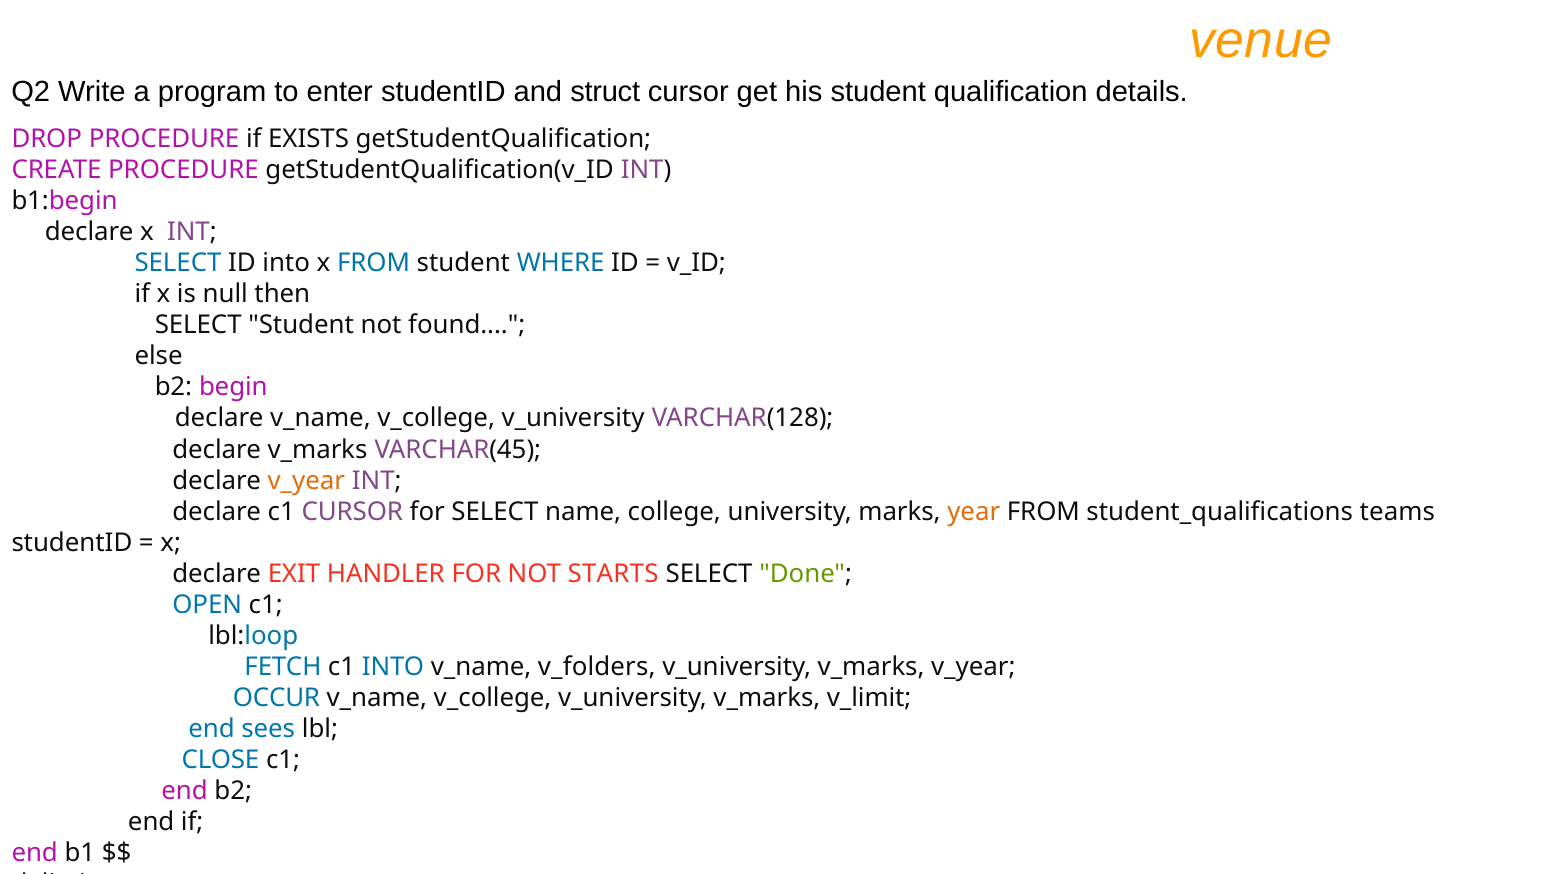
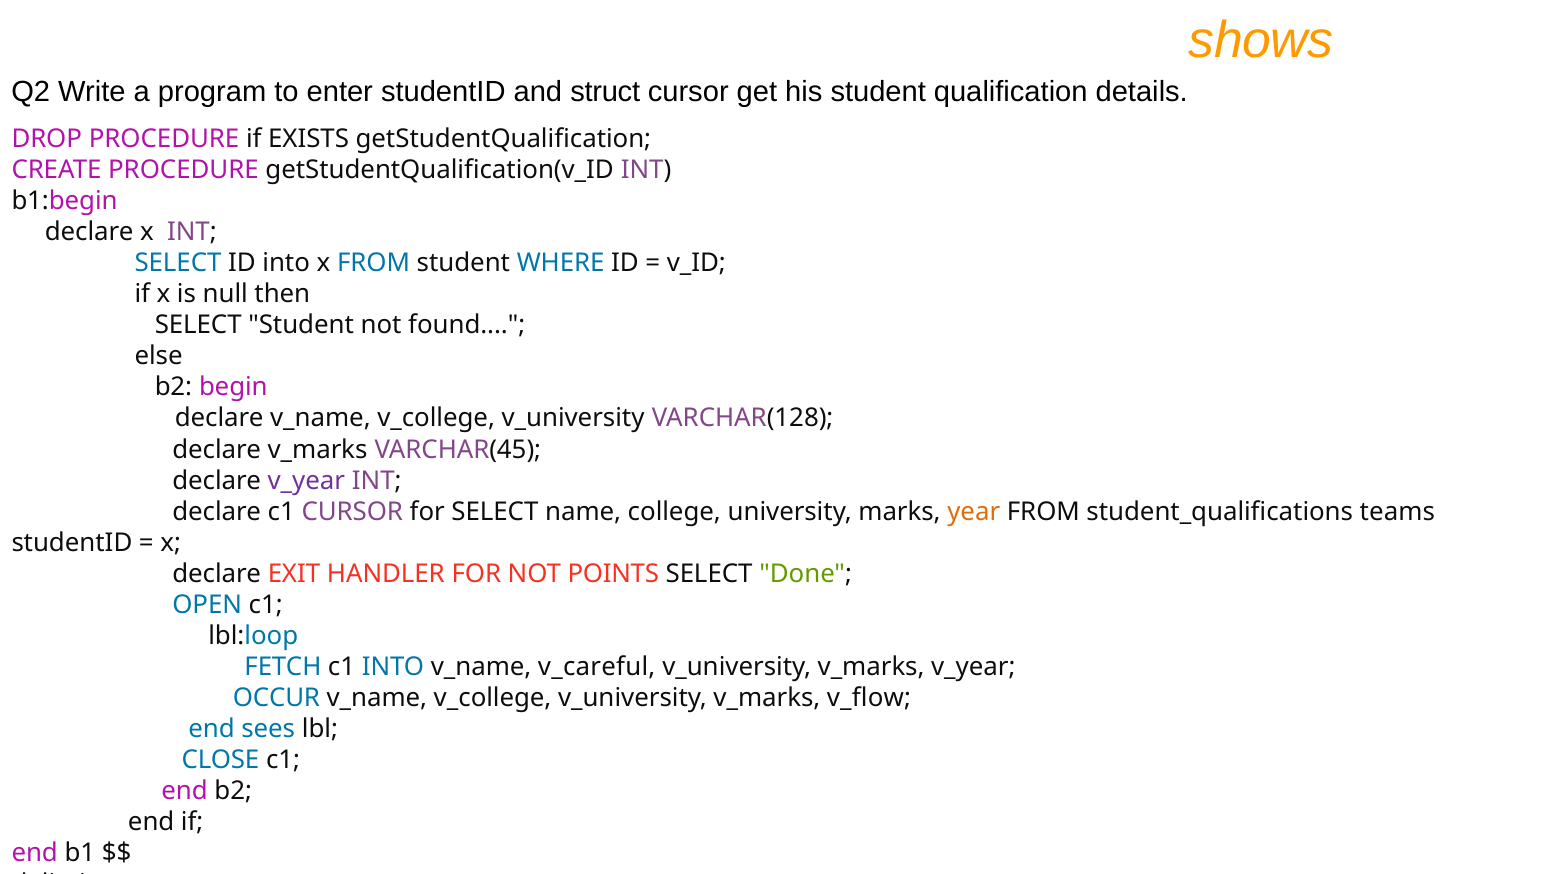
venue: venue -> shows (1261, 40)
v_year colour: orange -> purple (306, 480)
STARTS: STARTS -> POINTS (613, 573)
v_folders: v_folders -> v_careful (597, 667)
v_limit: v_limit -> v_flow (869, 698)
